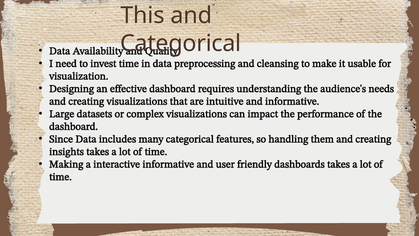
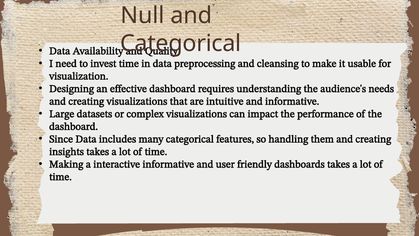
This: This -> Null (142, 16)
